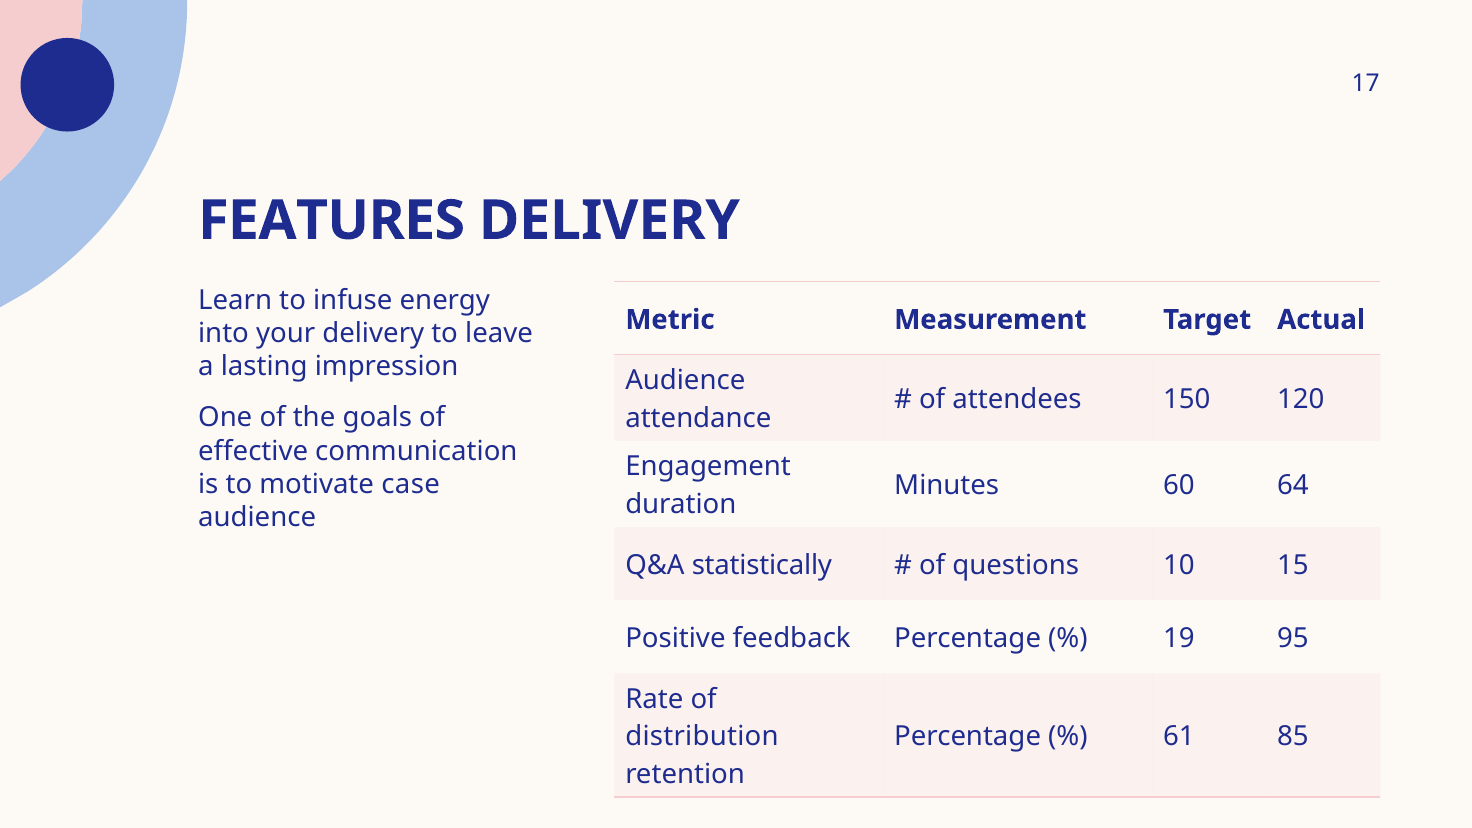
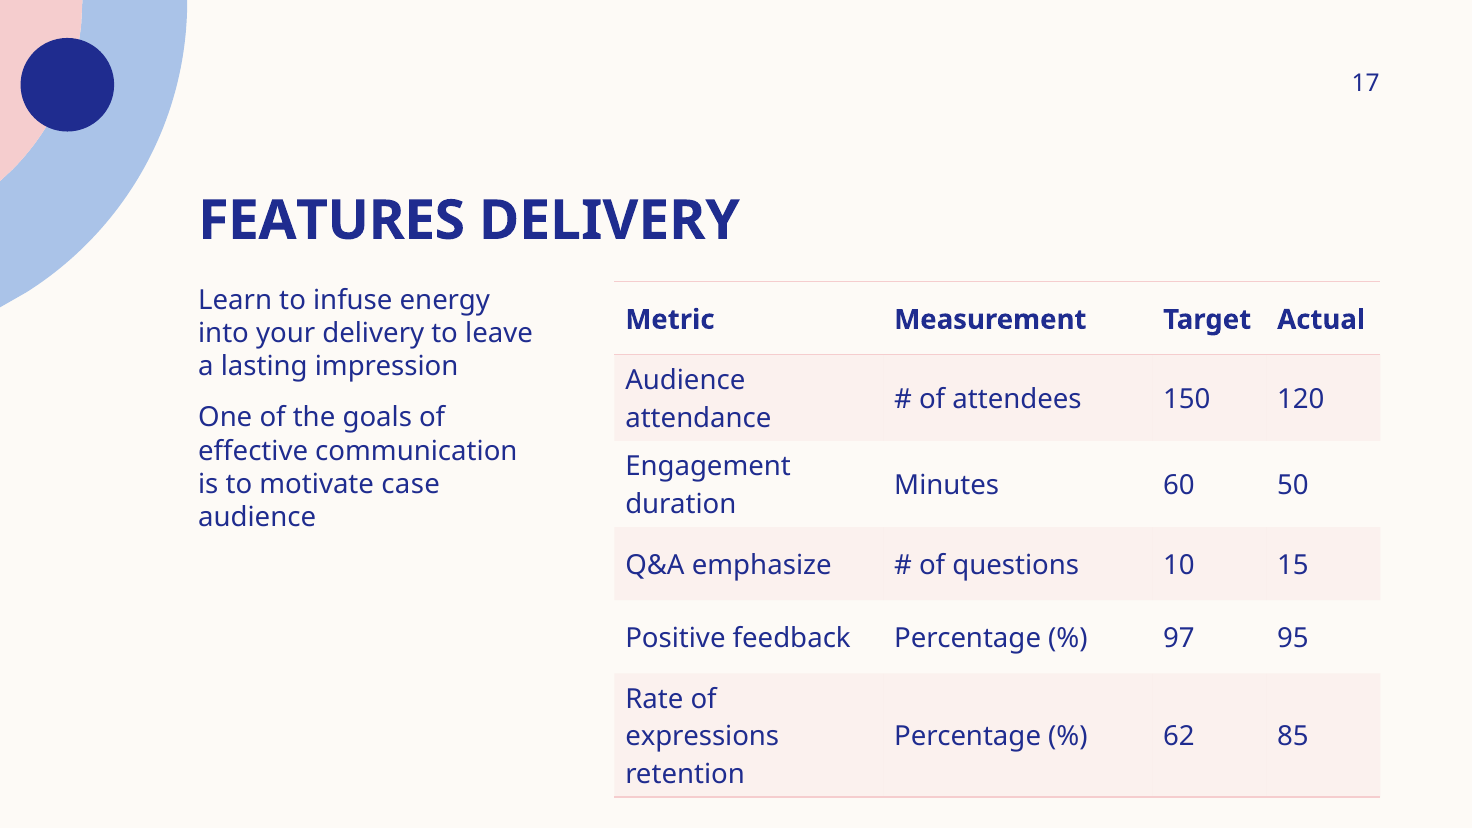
64: 64 -> 50 (1293, 486)
statistically: statistically -> emphasize (762, 565)
19: 19 -> 97 (1179, 638)
distribution: distribution -> expressions (702, 737)
61: 61 -> 62 (1179, 737)
